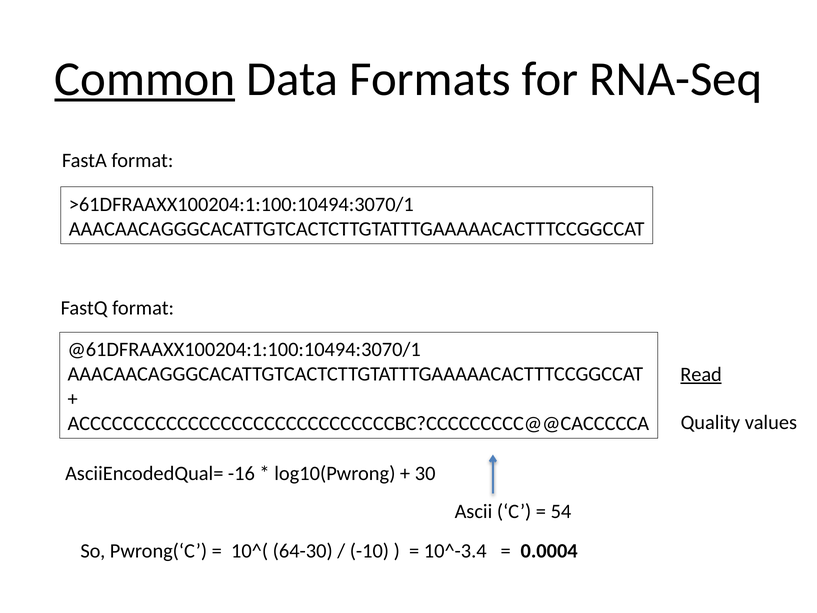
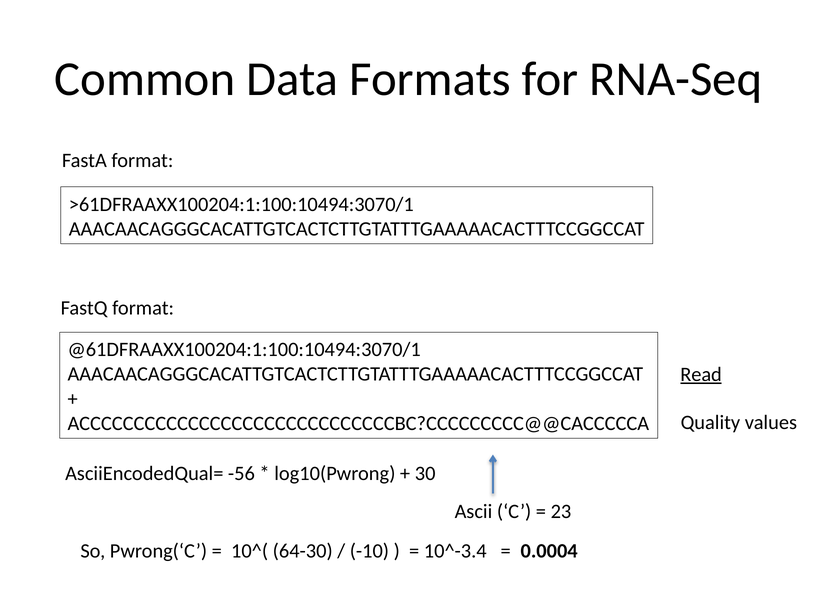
Common underline: present -> none (145, 79)
-16: -16 -> -56 (241, 473)
54: 54 -> 23 (561, 511)
